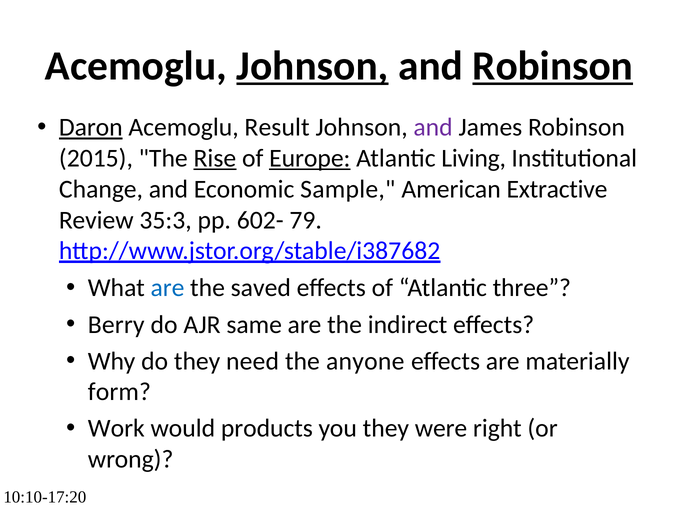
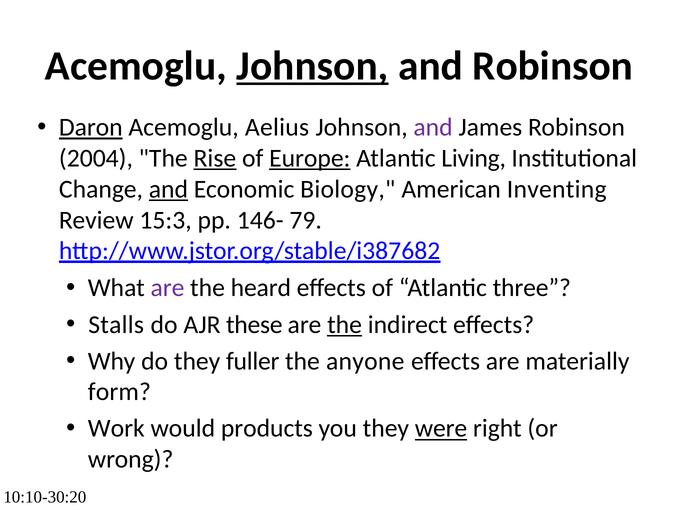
Robinson underline: present -> none (553, 66)
Result: Result -> Aelius (277, 127)
2015: 2015 -> 2004 (96, 158)
and underline: none -> present (168, 189)
Sample: Sample -> Biology (348, 189)
Extractive: Extractive -> Inventing (557, 189)
35:3: 35:3 -> 15:3 (166, 220)
602-: 602- -> 146- (260, 220)
are colour: blue -> purple (168, 288)
saved: saved -> heard (261, 288)
Berry: Berry -> Stalls (116, 324)
same: same -> these (254, 324)
the underline: none -> present (345, 324)
need: need -> fuller (253, 361)
were underline: none -> present (441, 428)
10:10-17:20: 10:10-17:20 -> 10:10-30:20 (45, 496)
